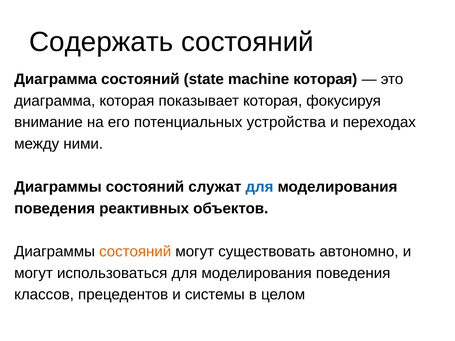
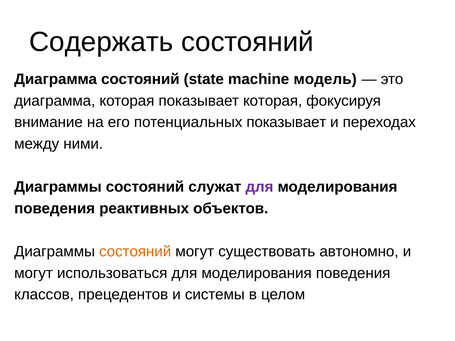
machine которая: которая -> модель (325, 79)
потенциальных устройства: устройства -> показывает (286, 122)
для colour: blue -> purple (259, 187)
